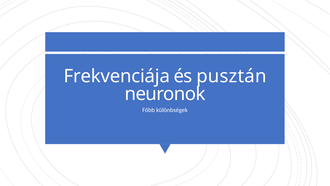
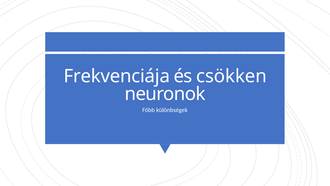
pusztán: pusztán -> csökken (231, 76)
